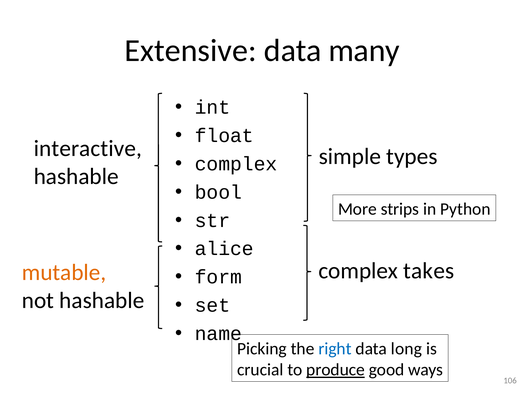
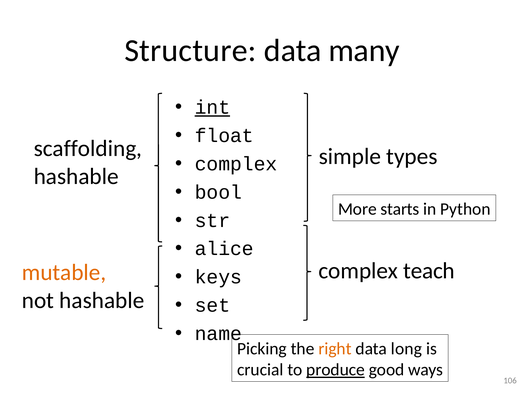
Extensive: Extensive -> Structure (190, 51)
int underline: none -> present (212, 107)
interactive: interactive -> scaffolding (88, 149)
strips: strips -> starts (400, 209)
takes: takes -> teach (429, 271)
form: form -> keys (218, 277)
right colour: blue -> orange (335, 349)
